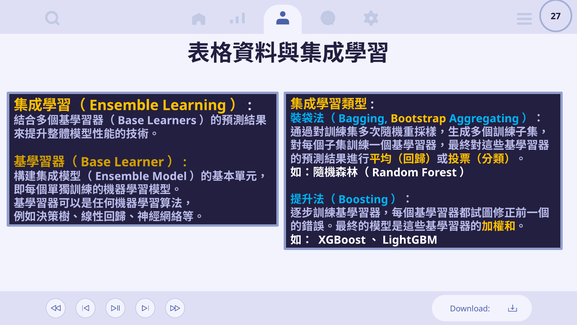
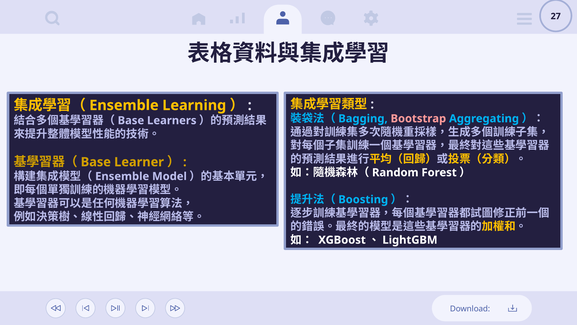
Bootstrap colour: yellow -> pink (418, 118)
